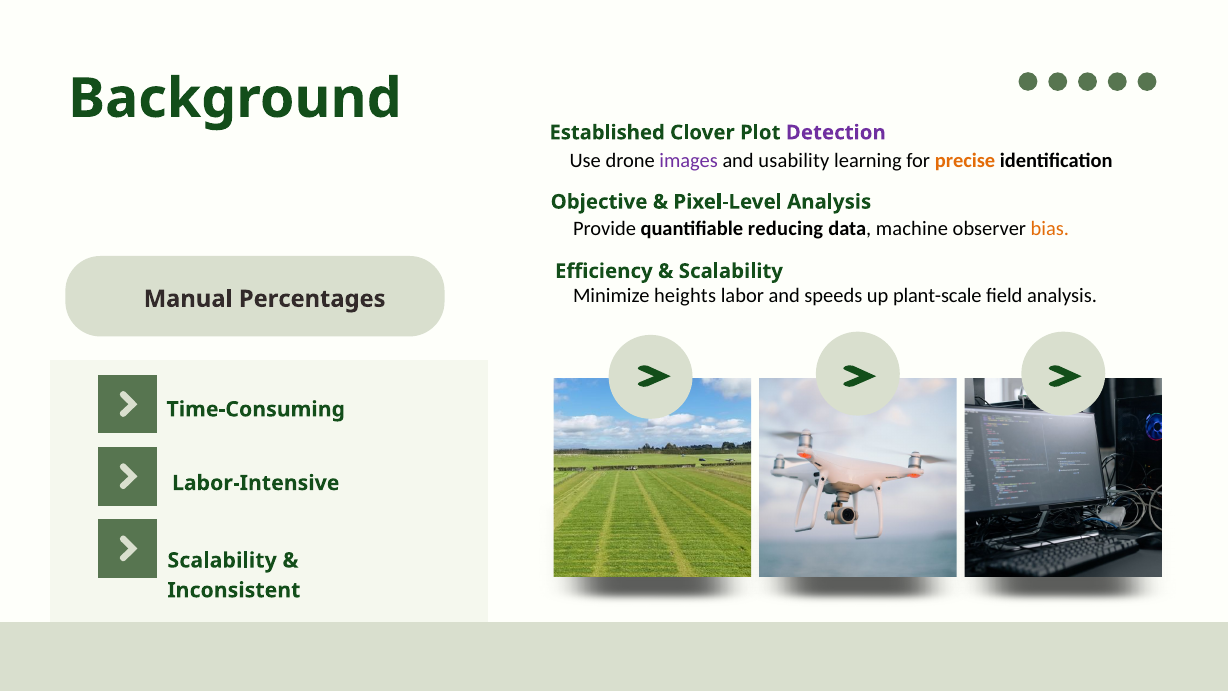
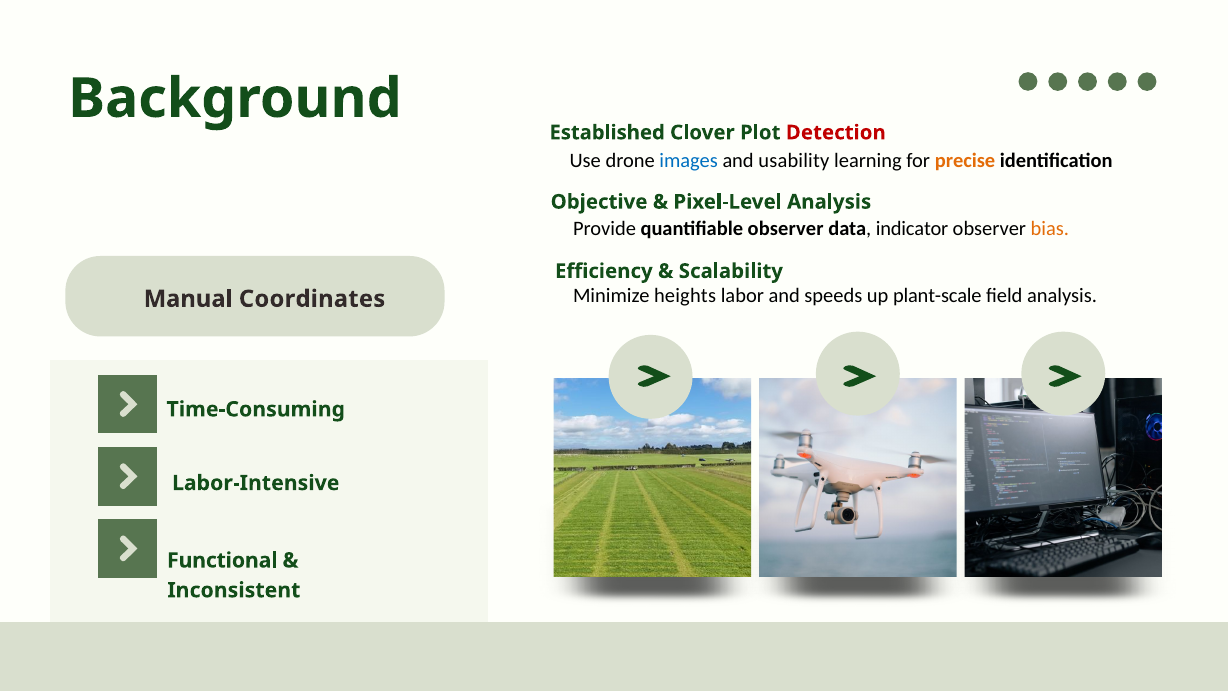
Detection colour: purple -> red (836, 133)
images colour: purple -> blue (689, 161)
quantifiable reducing: reducing -> observer (786, 228)
machine: machine -> indicator (912, 228)
Percentages: Percentages -> Coordinates (312, 299)
Scalability: Scalability -> Functional (222, 560)
